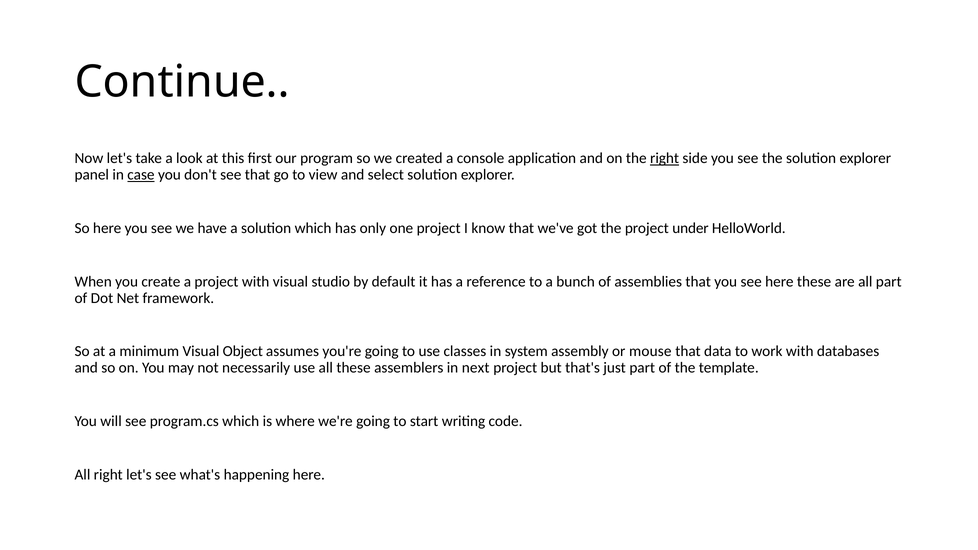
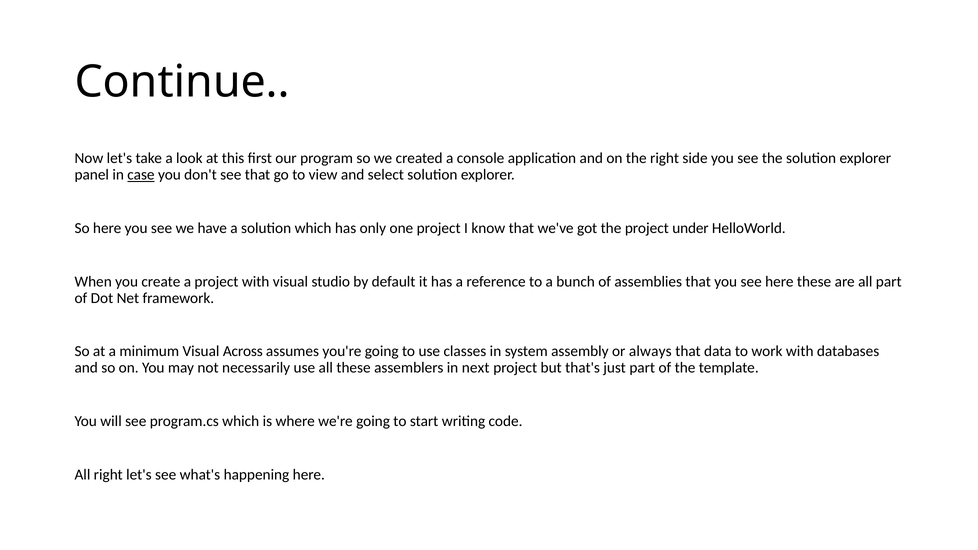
right underline: present -> none (665, 158)
Object: Object -> Across (243, 351)
mouse: mouse -> always (650, 351)
